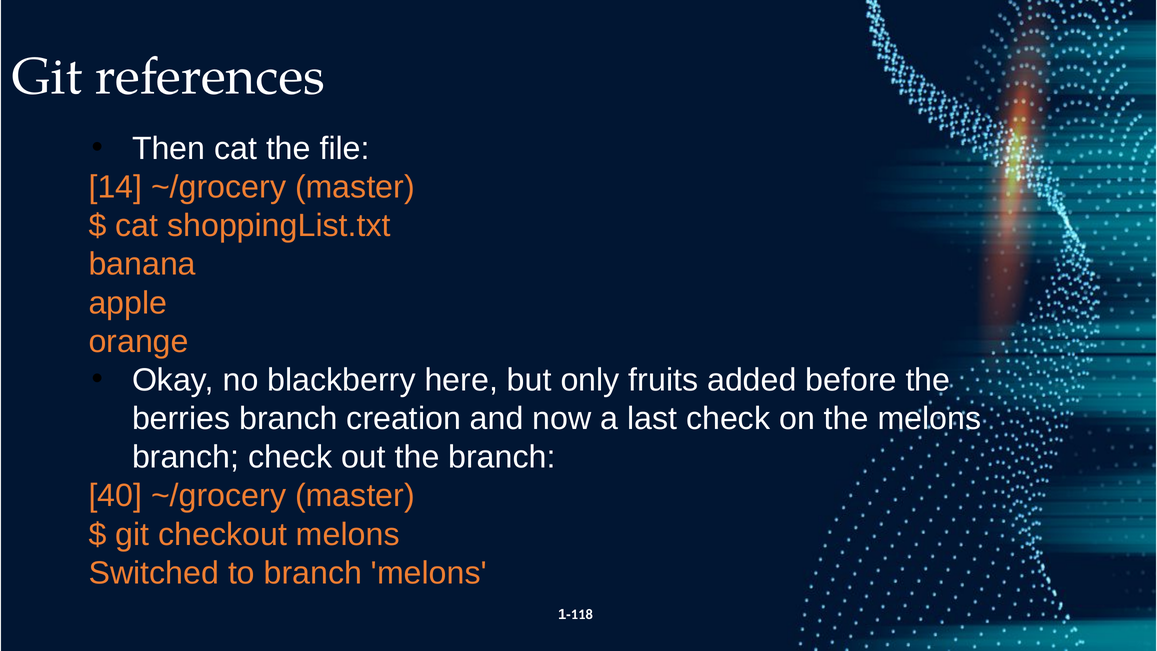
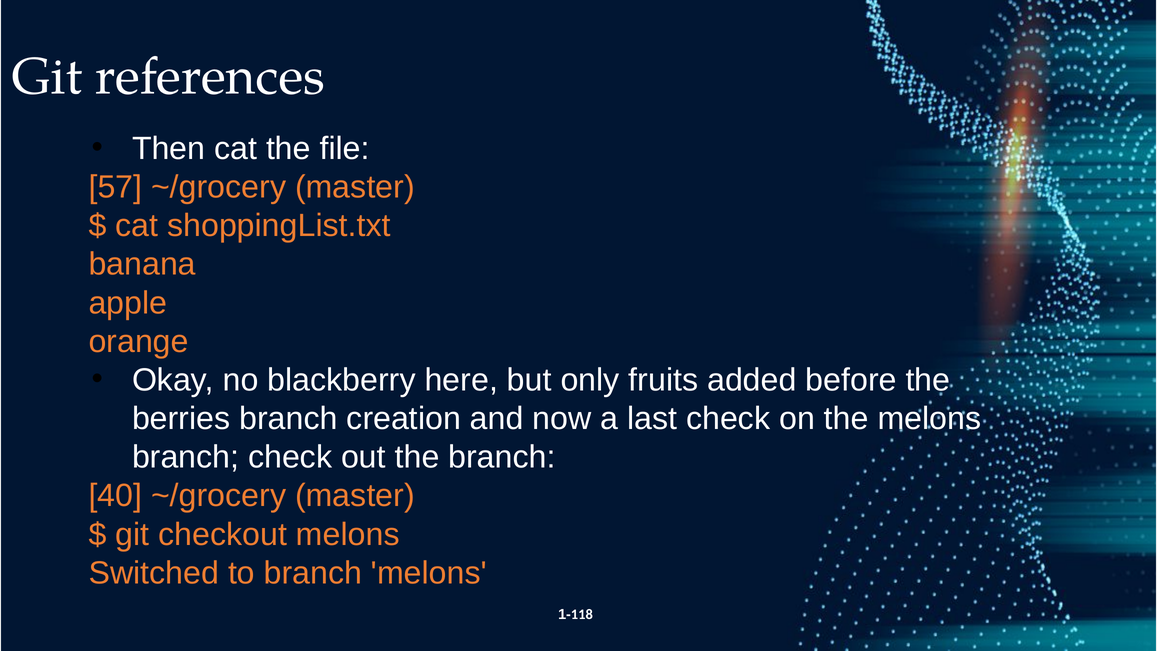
14: 14 -> 57 (115, 187)
